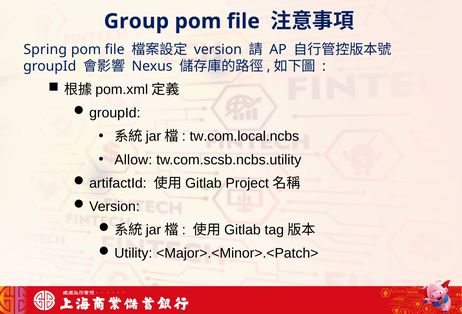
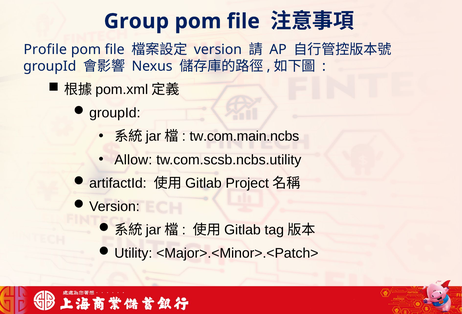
Spring: Spring -> Profile (45, 50)
tw.com.local.ncbs: tw.com.local.ncbs -> tw.com.main.ncbs (244, 137)
